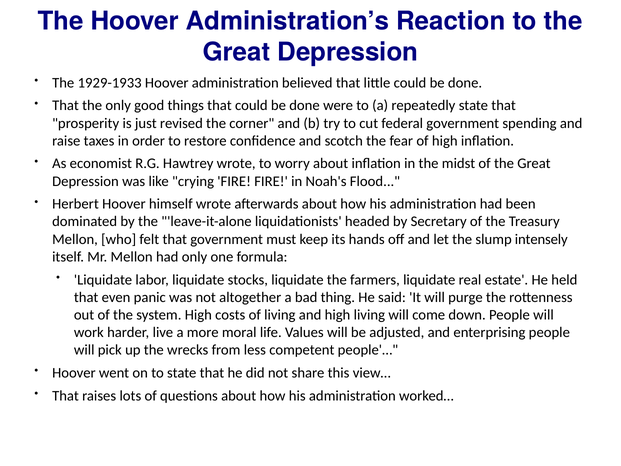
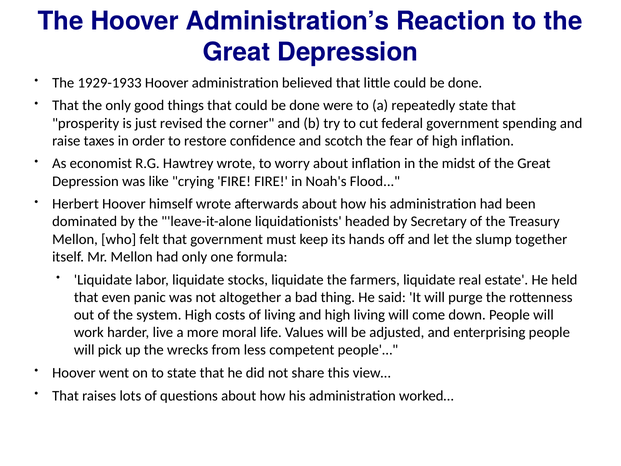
intensely: intensely -> together (541, 239)
